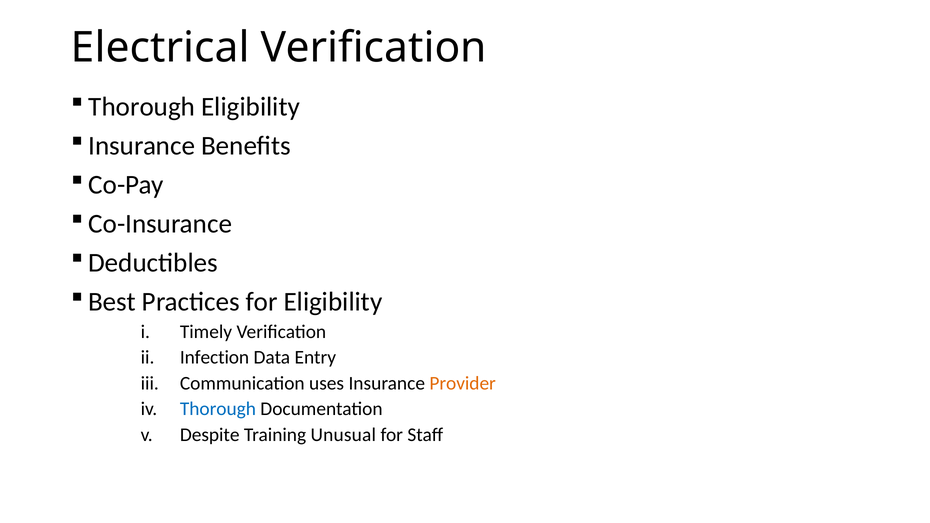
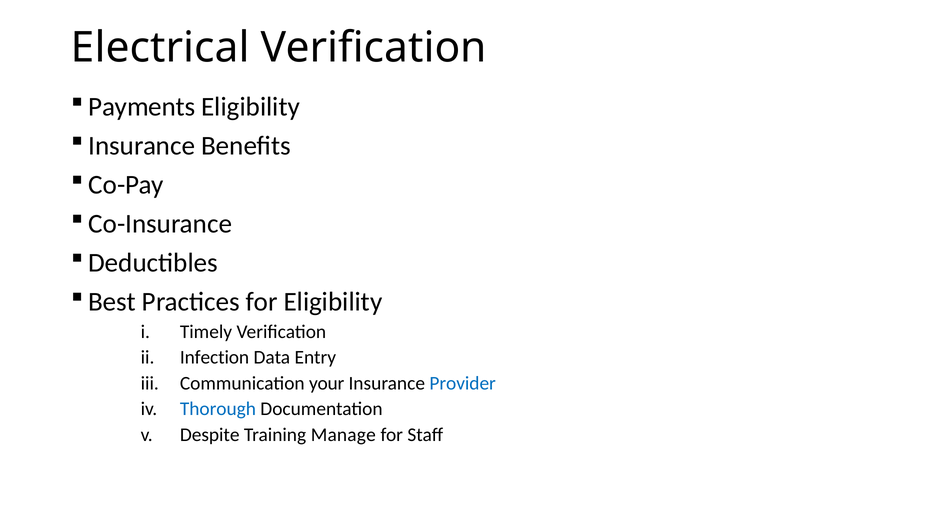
Thorough: Thorough -> Payments (142, 107)
uses: uses -> your (327, 383)
Provider colour: orange -> blue (463, 383)
Unusual: Unusual -> Manage (343, 435)
